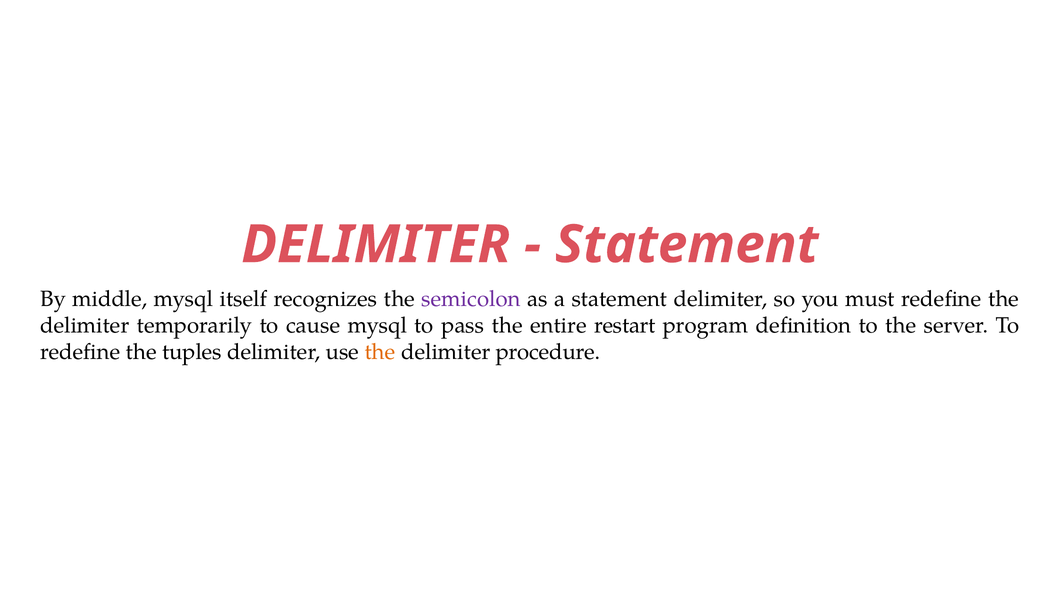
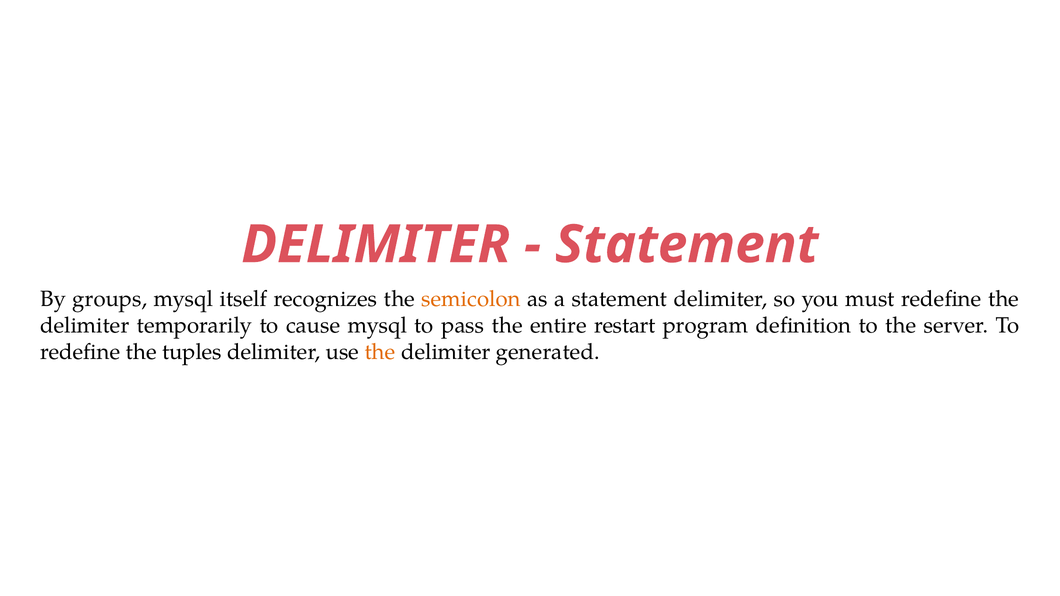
middle: middle -> groups (110, 299)
semicolon colour: purple -> orange (471, 299)
procedure: procedure -> generated (548, 352)
